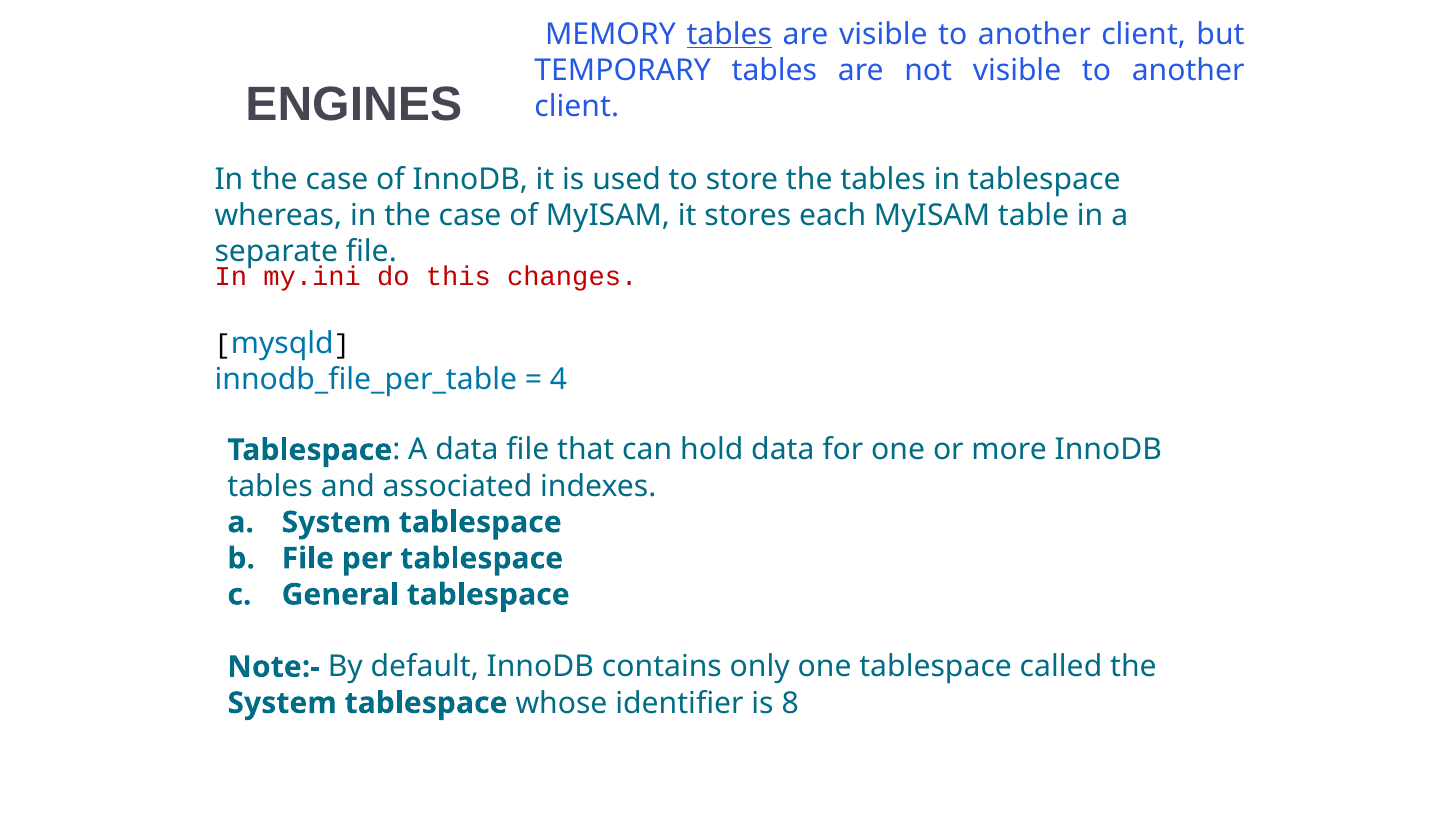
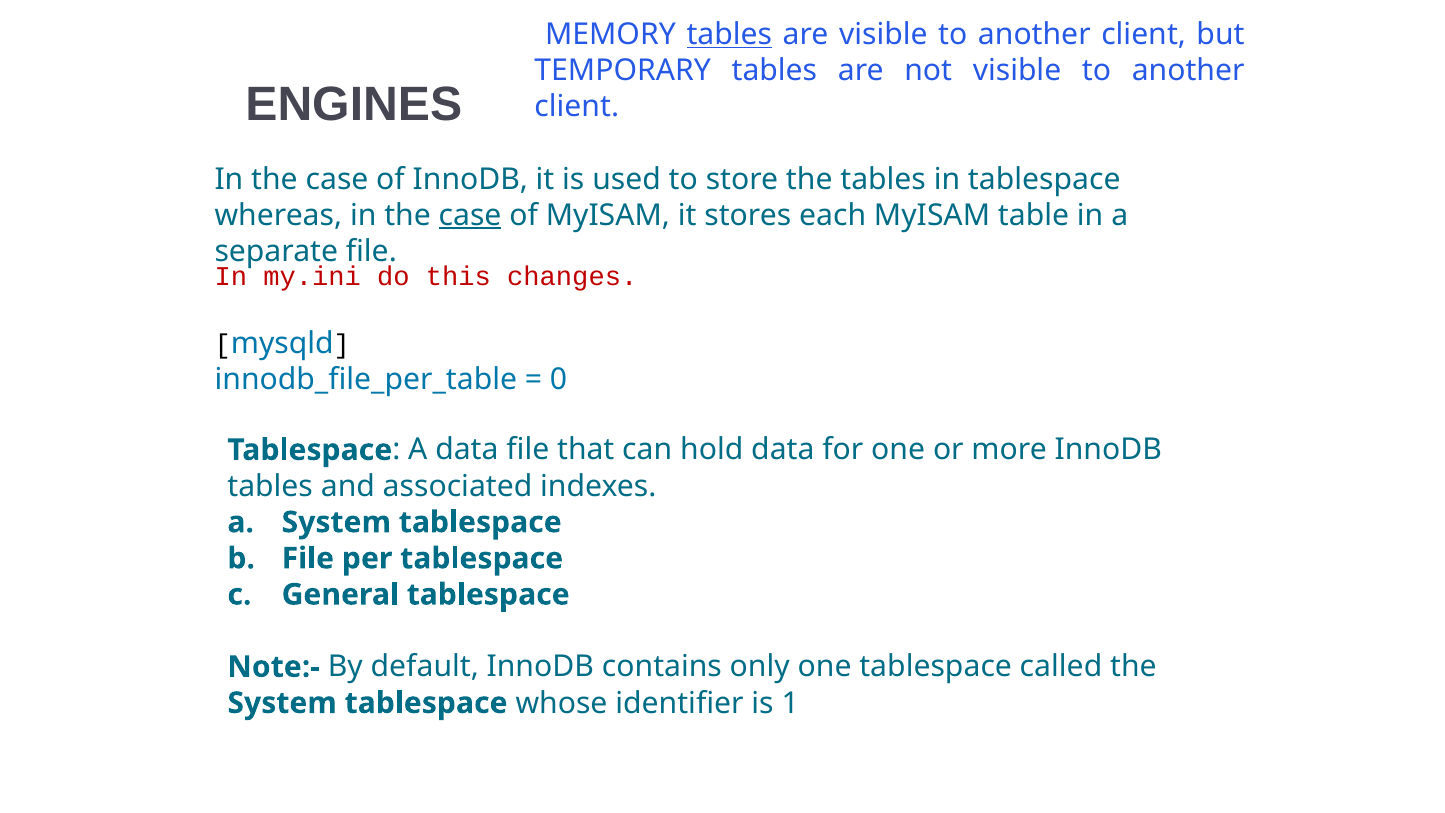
case underline: none -> present (470, 215)
4: 4 -> 0 (559, 380)
8: 8 -> 1 (790, 703)
